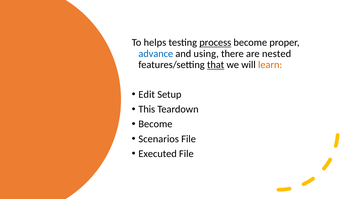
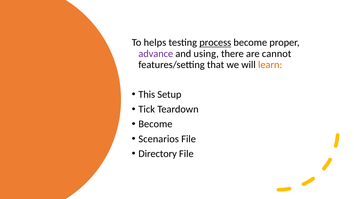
advance colour: blue -> purple (156, 54)
nested: nested -> cannot (277, 54)
that underline: present -> none (216, 65)
Edit: Edit -> This (147, 94)
This: This -> Tick (147, 109)
Executed: Executed -> Directory (158, 154)
